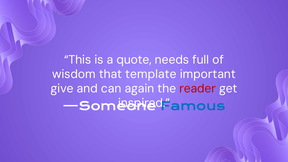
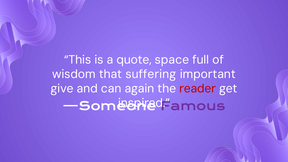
needs: needs -> space (172, 60)
template: template -> suffering (151, 74)
Famous colour: blue -> purple (193, 106)
